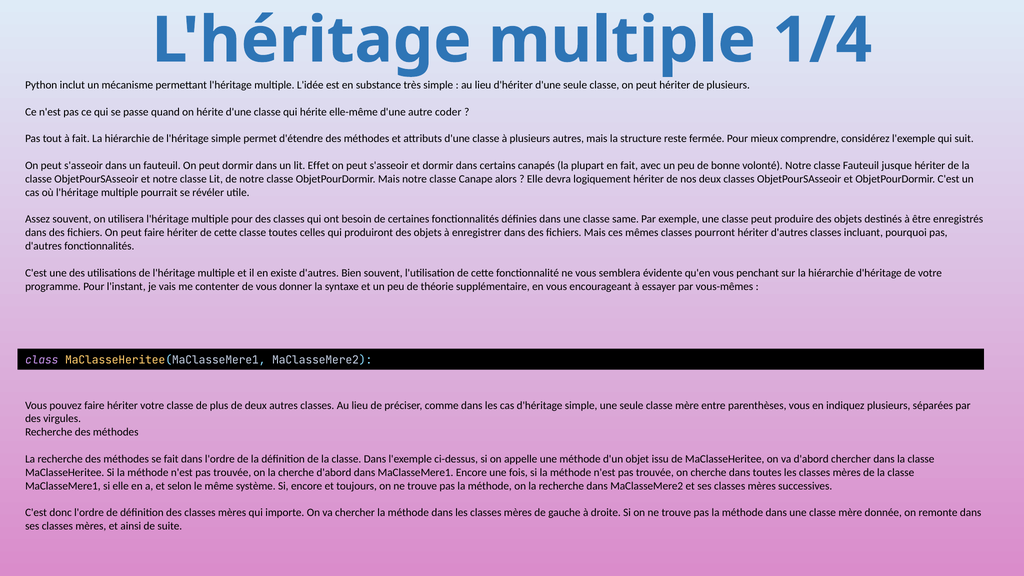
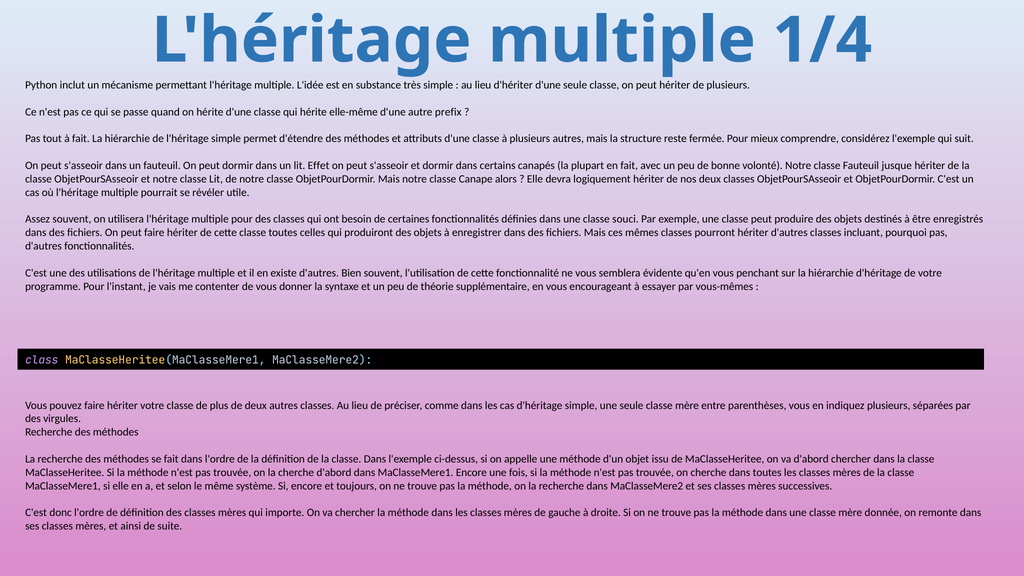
coder: coder -> prefix (448, 112)
same: same -> souci (625, 219)
